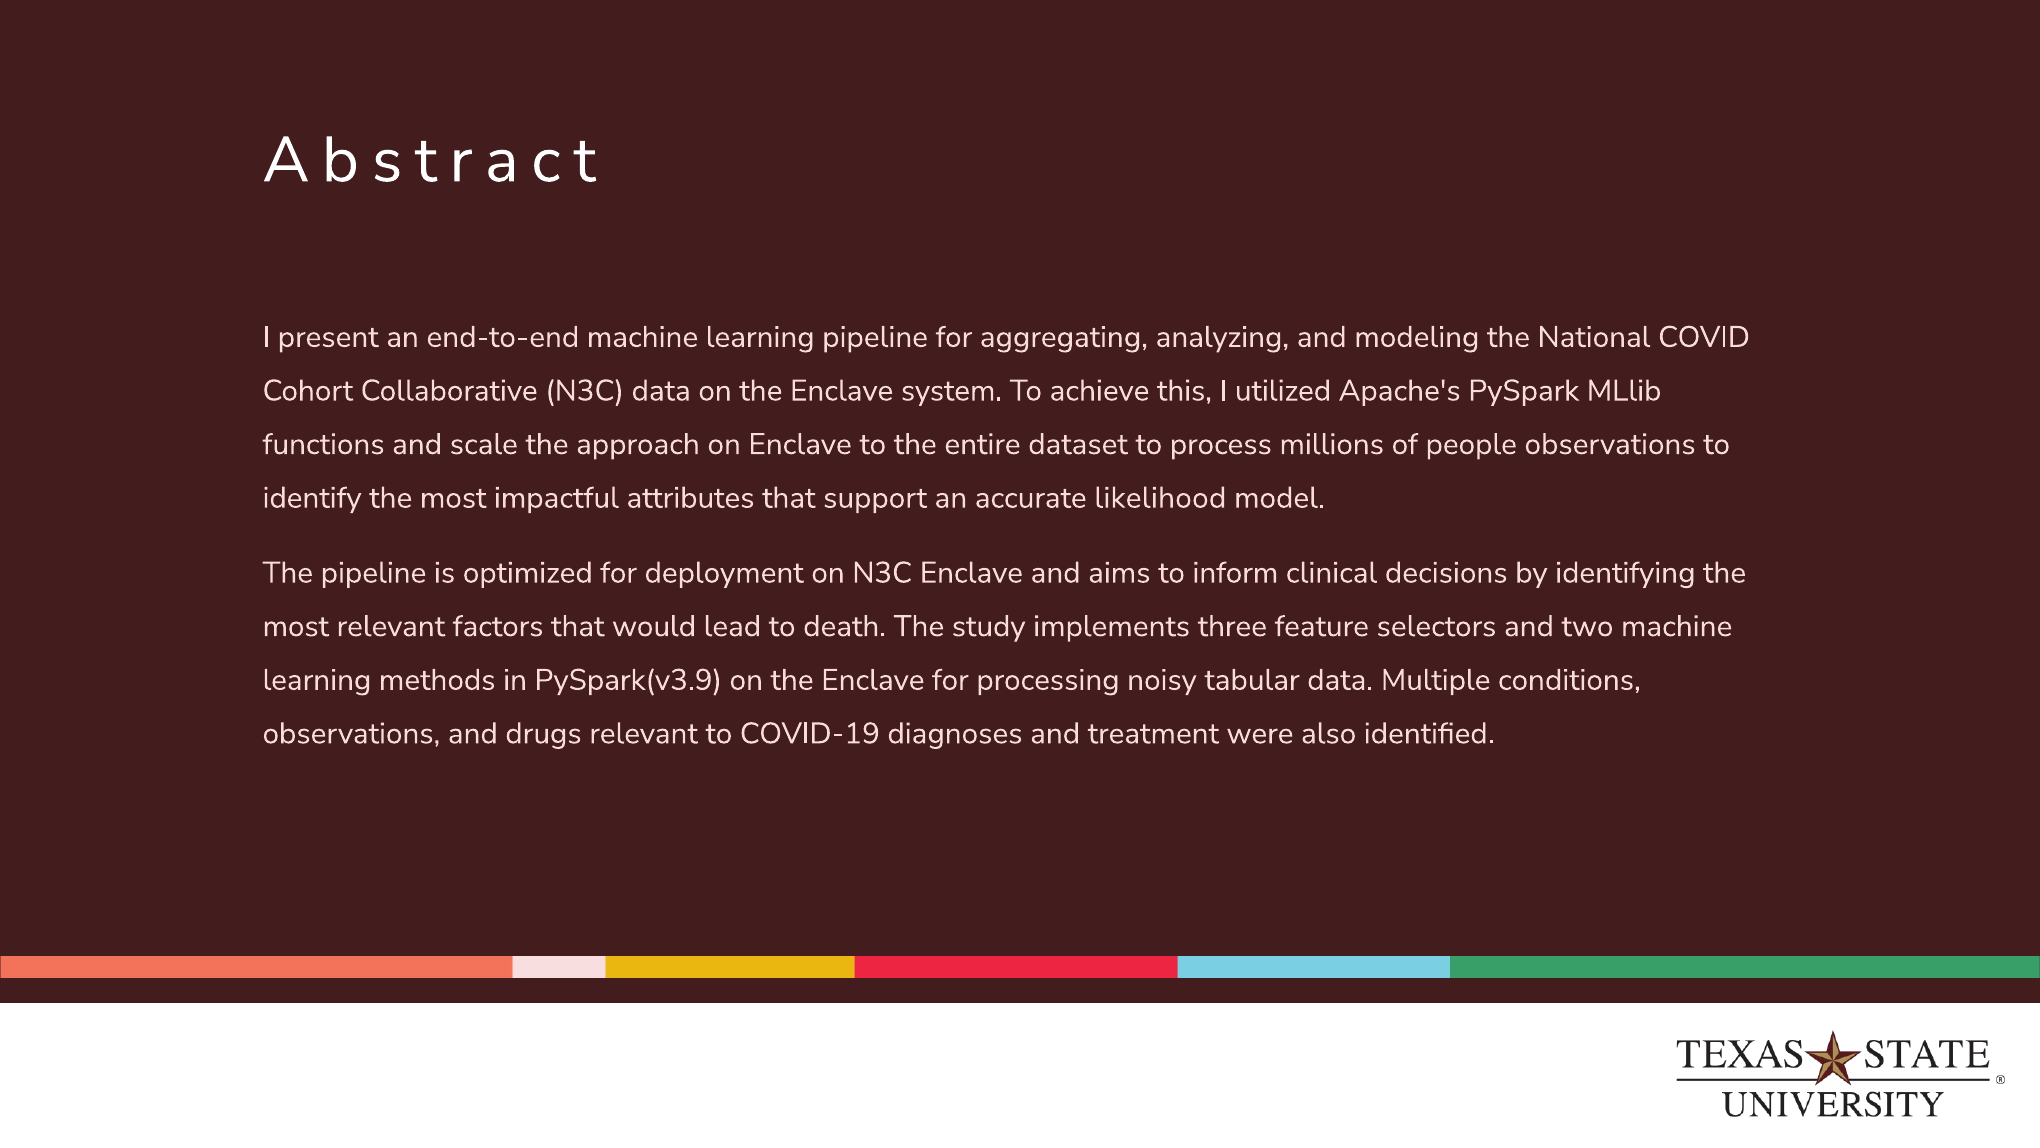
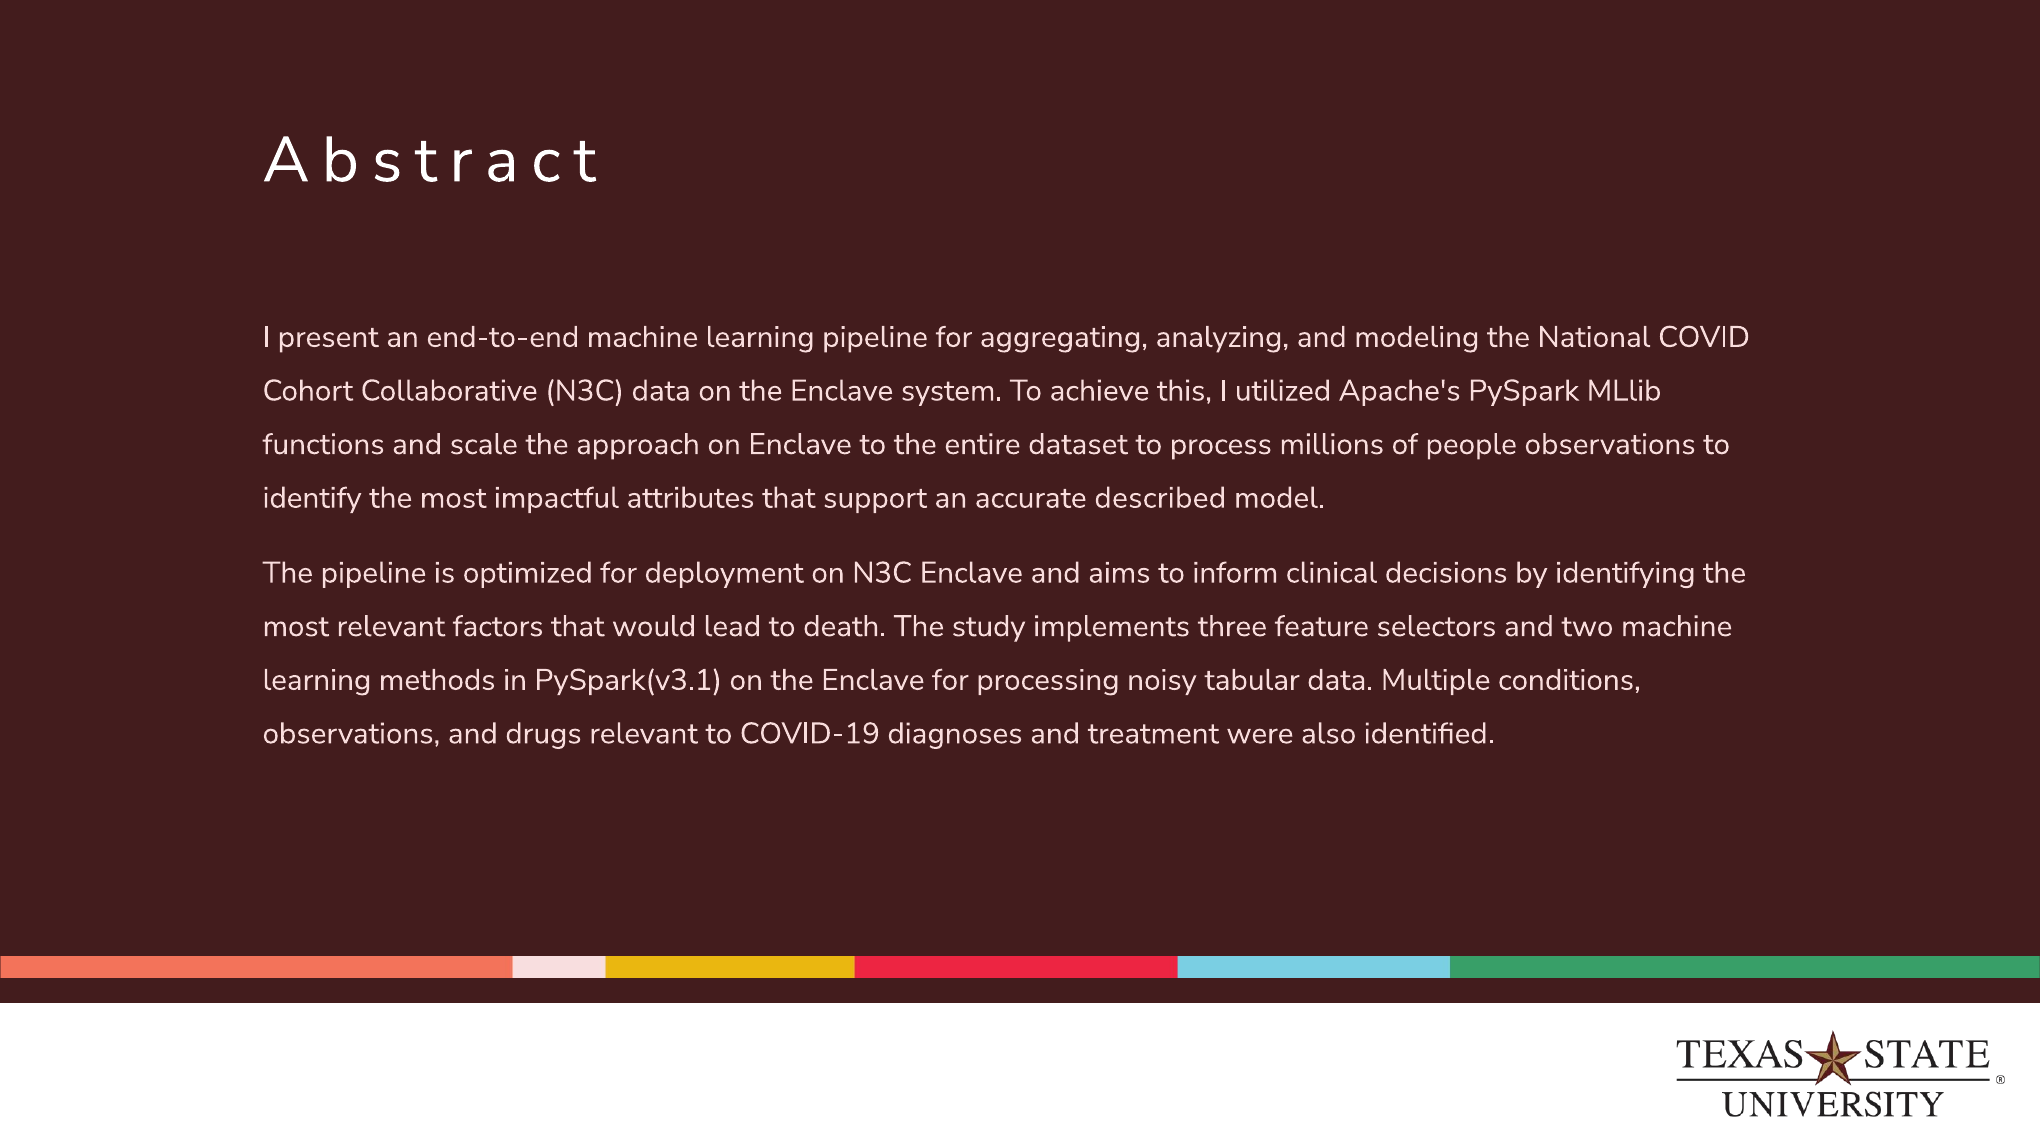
likelihood: likelihood -> described (1160, 498)
PySpark(v3.9: PySpark(v3.9 -> PySpark(v3.1 (628, 680)
